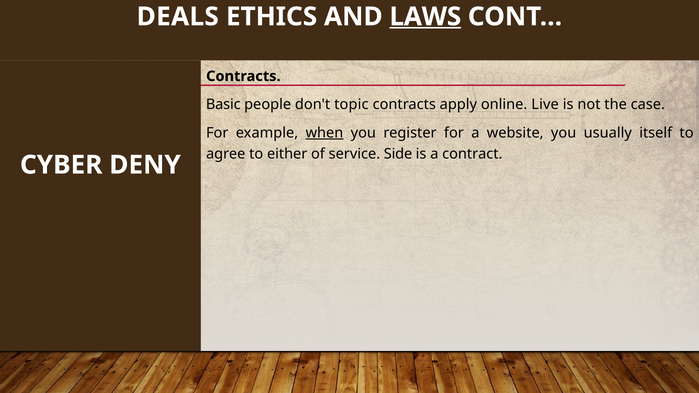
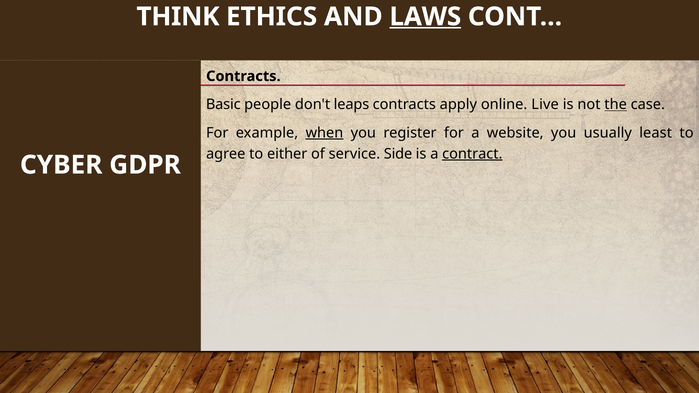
DEALS: DEALS -> THINK (178, 17)
topic: topic -> leaps (351, 105)
the underline: none -> present (616, 105)
itself: itself -> least (656, 133)
contract underline: none -> present (472, 154)
DENY: DENY -> GDPR (145, 165)
